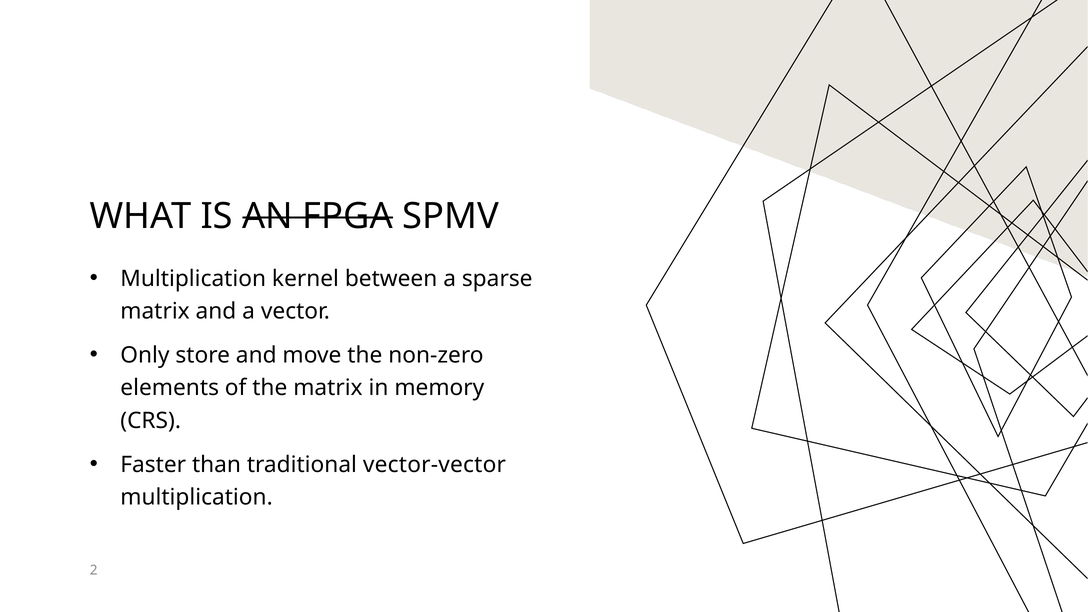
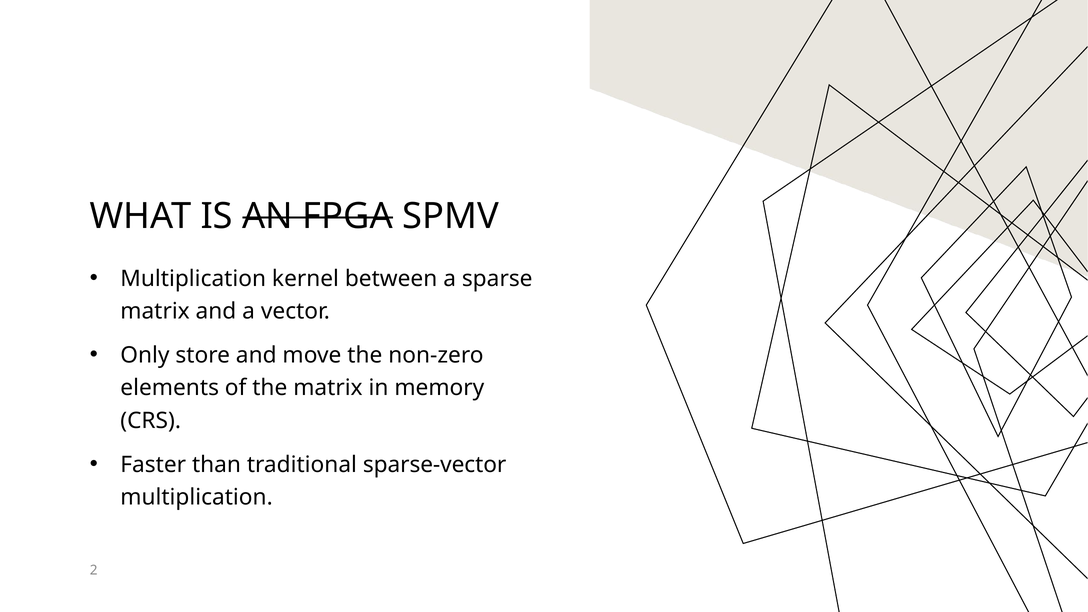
vector-vector: vector-vector -> sparse-vector (435, 465)
